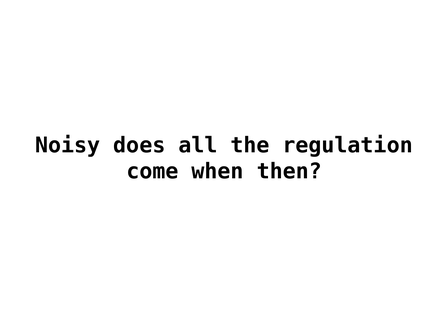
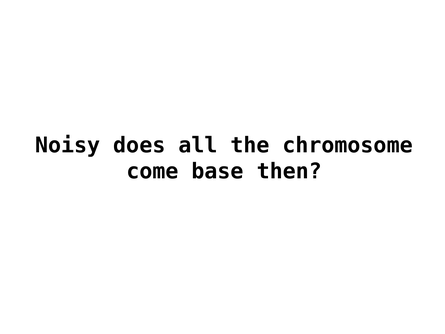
regulation: regulation -> chromosome (348, 145)
when: when -> base (218, 171)
